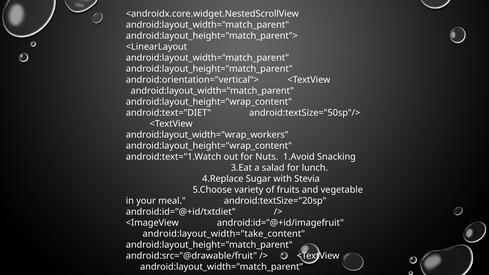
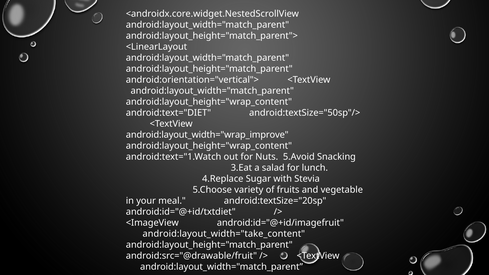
android:layout_width="wrap_workers: android:layout_width="wrap_workers -> android:layout_width="wrap_improve (207, 135)
1.Avoid: 1.Avoid -> 5.Avoid (299, 157)
